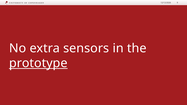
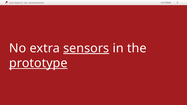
sensors underline: none -> present (86, 48)
